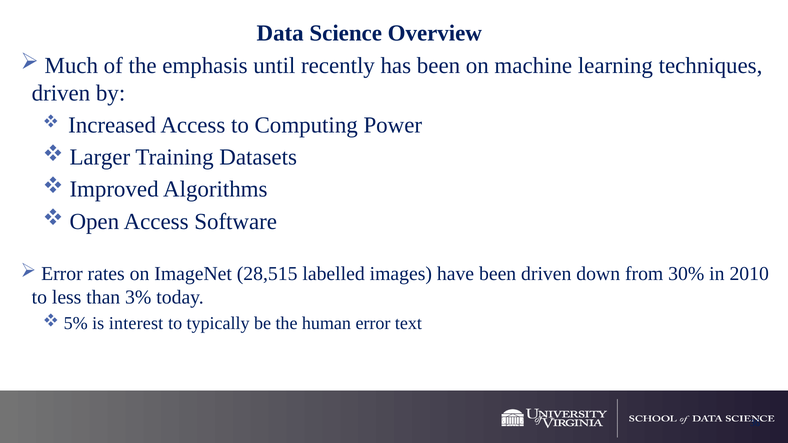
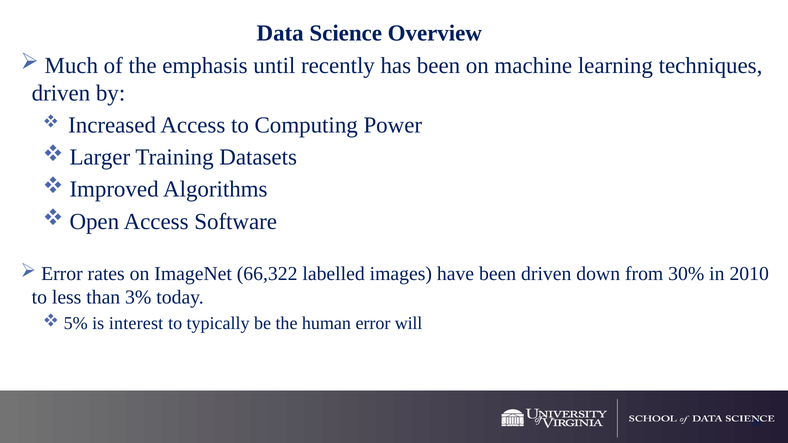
28,515: 28,515 -> 66,322 (267, 274)
text: text -> will (409, 324)
